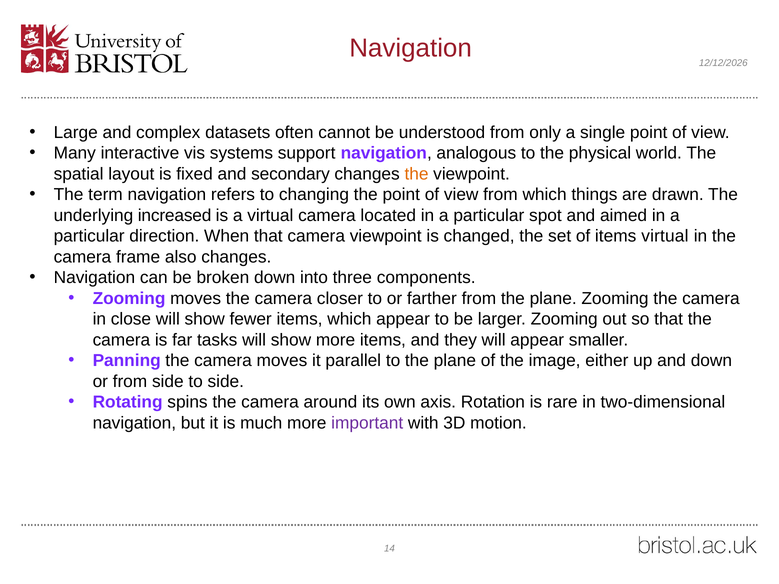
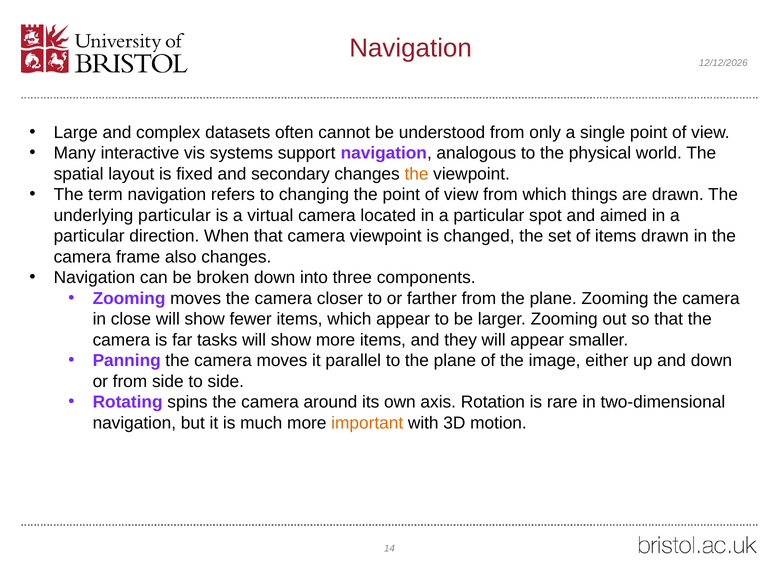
underlying increased: increased -> particular (174, 215)
items virtual: virtual -> drawn (665, 236)
important colour: purple -> orange (367, 423)
